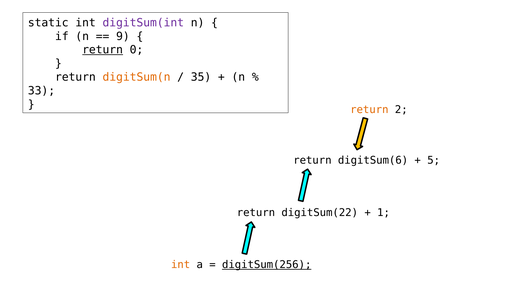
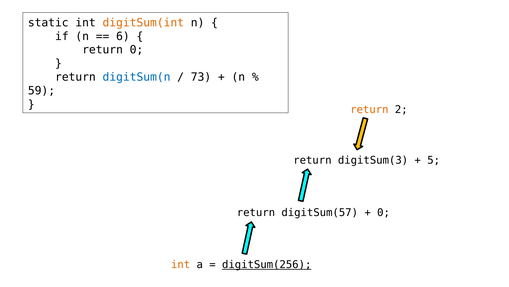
digitSum(int colour: purple -> orange (143, 23)
9: 9 -> 6 (123, 36)
return underline: present -> none (103, 50)
digitSum(n colour: orange -> blue (137, 77)
35: 35 -> 73 (201, 77)
33: 33 -> 59 (41, 90)
digitSum(6: digitSum(6 -> digitSum(3 (373, 160)
digitSum(22: digitSum(22 -> digitSum(57 (320, 212)
1: 1 -> 0 (384, 212)
